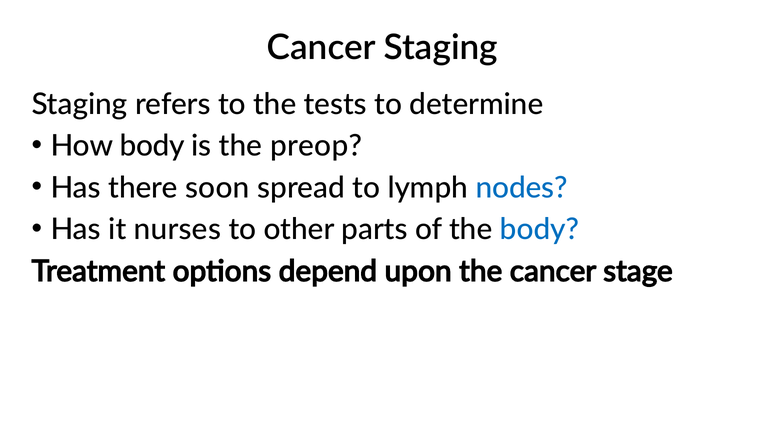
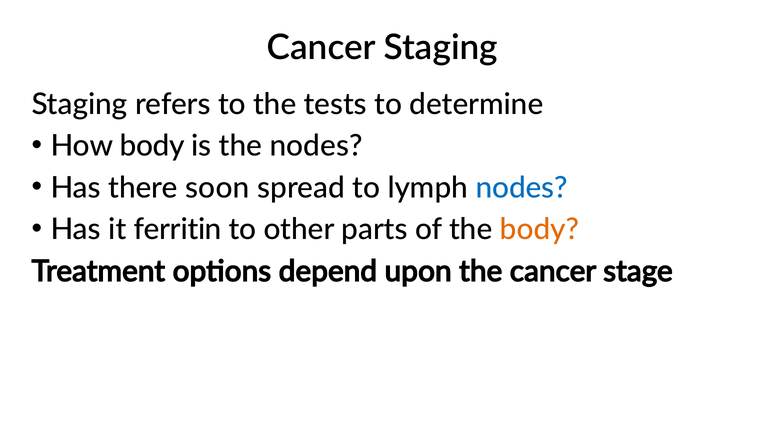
the preop: preop -> nodes (316, 146)
nurses: nurses -> ferritin (178, 230)
body colour: blue -> orange (539, 230)
